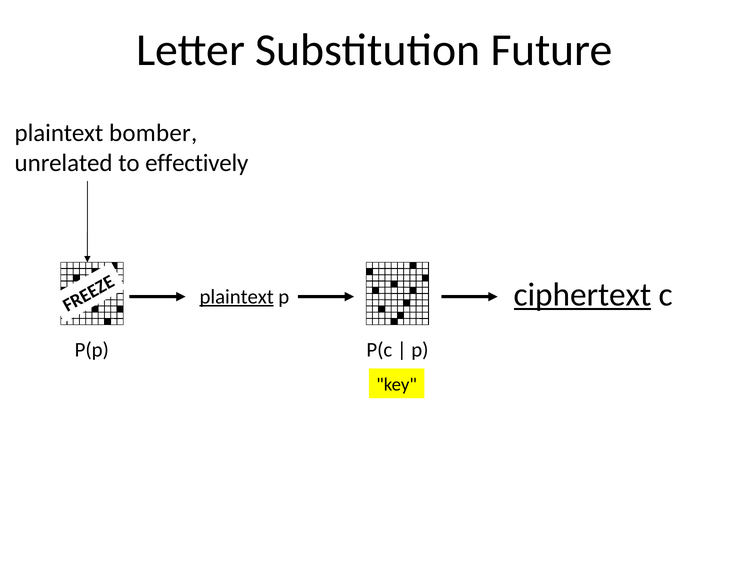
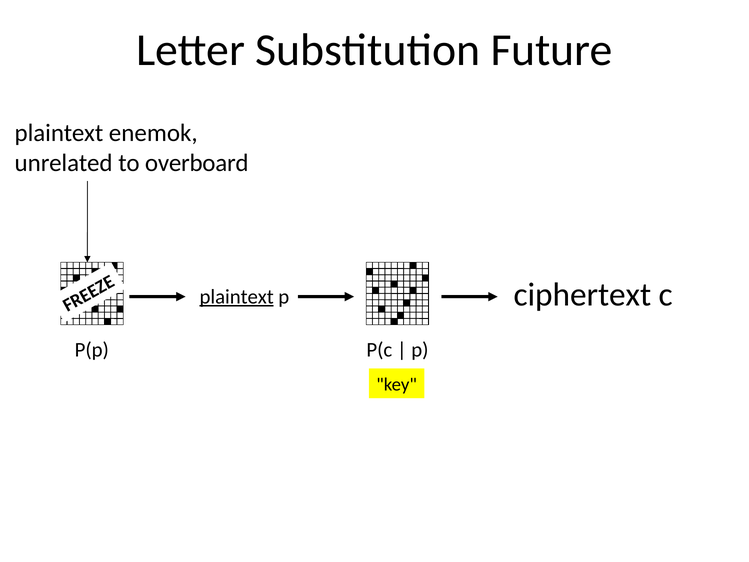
bomber: bomber -> enemok (153, 133)
effectively: effectively -> overboard (197, 163)
ciphertext underline: present -> none (583, 295)
